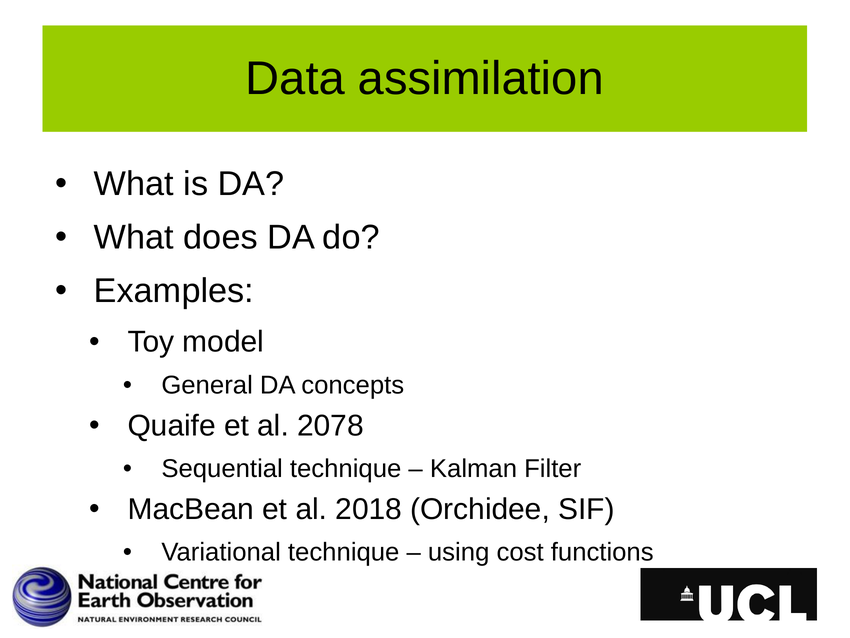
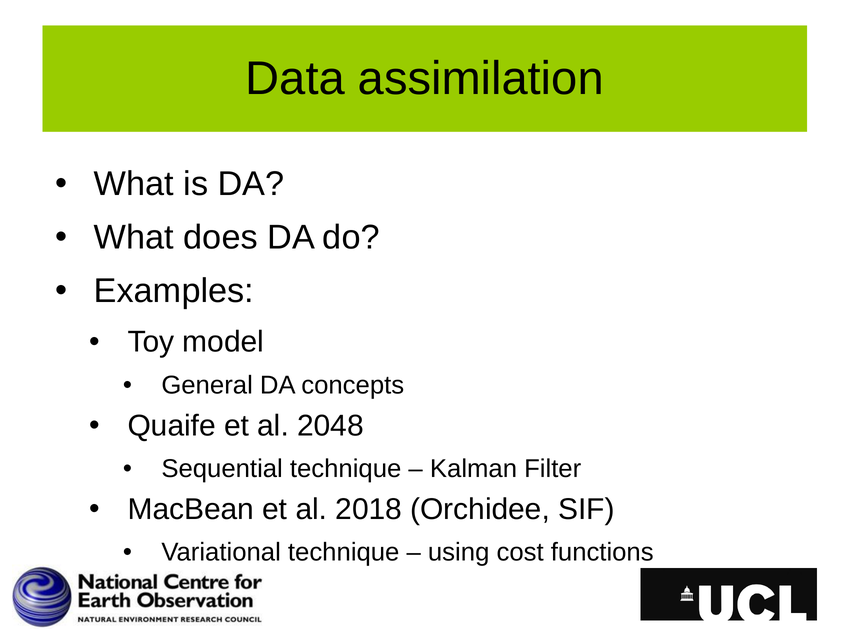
2078: 2078 -> 2048 (330, 425)
